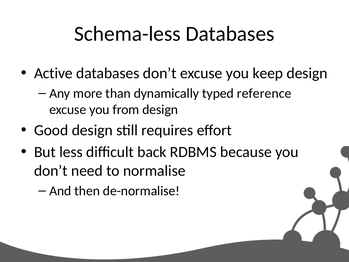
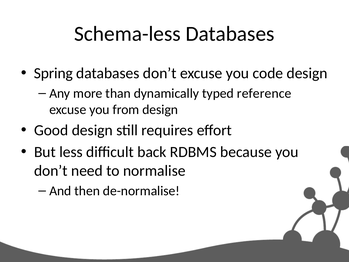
Active: Active -> Spring (53, 73)
keep: keep -> code (268, 73)
